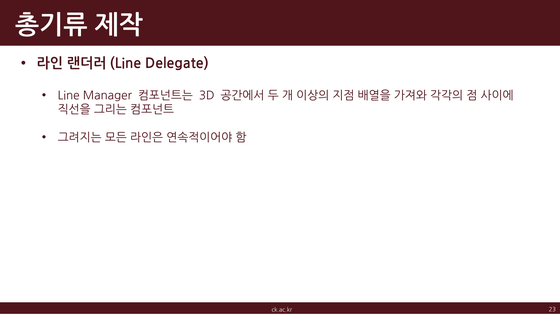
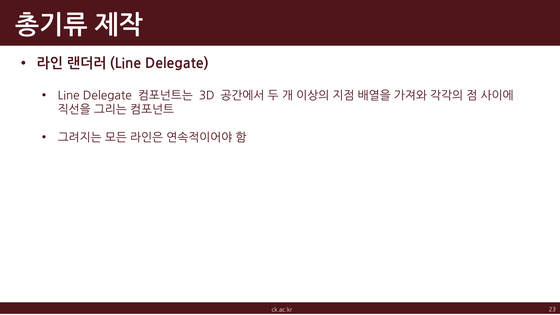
Line Manager: Manager -> Delegate (107, 96)
